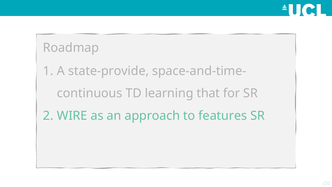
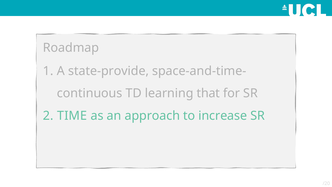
WIRE: WIRE -> TIME (72, 116)
features: features -> increase (223, 116)
